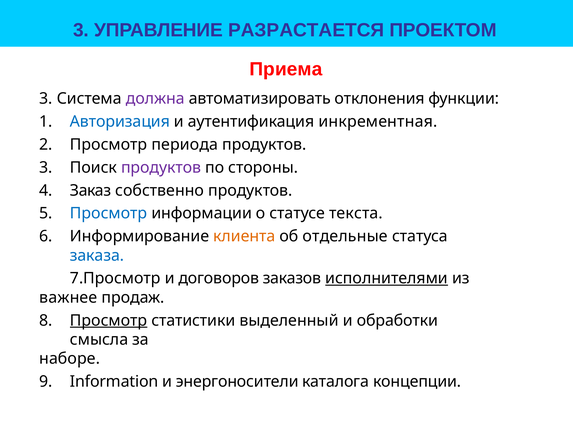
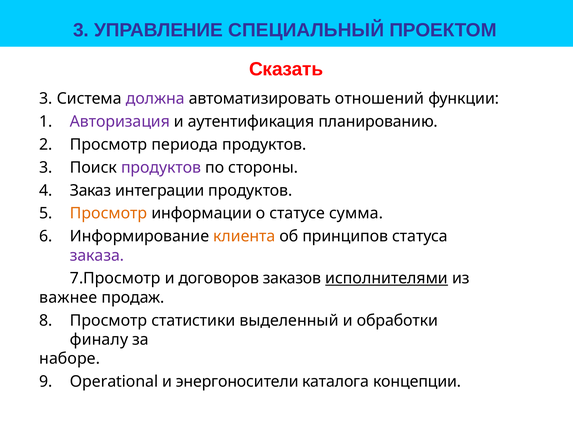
РАЗРАСТАЕТСЯ: РАЗРАСТАЕТСЯ -> СПЕЦИАЛЬНЫЙ (306, 30)
Приема: Приема -> Сказать (286, 69)
отклонения: отклонения -> отношений (380, 99)
Авторизация colour: blue -> purple (120, 122)
инкрементная: инкрементная -> планированию (378, 122)
собственно: собственно -> интеграции (160, 190)
Просмотр colour: blue -> orange (109, 213)
текста: текста -> сумма (356, 213)
отдельные: отдельные -> принципов (345, 236)
заказа colour: blue -> purple (97, 255)
Просмотр underline: present -> none (109, 320)
смысла: смысла -> финалу (99, 339)
Information: Information -> Operational (114, 381)
